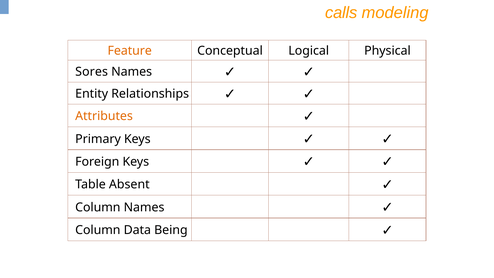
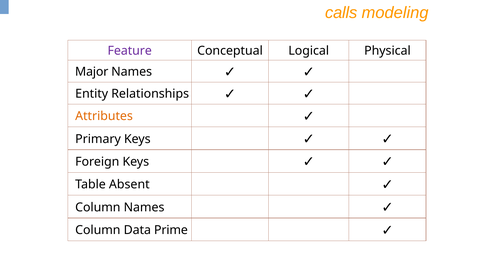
Feature colour: orange -> purple (130, 51)
Sores: Sores -> Major (92, 72)
Being: Being -> Prime (171, 230)
